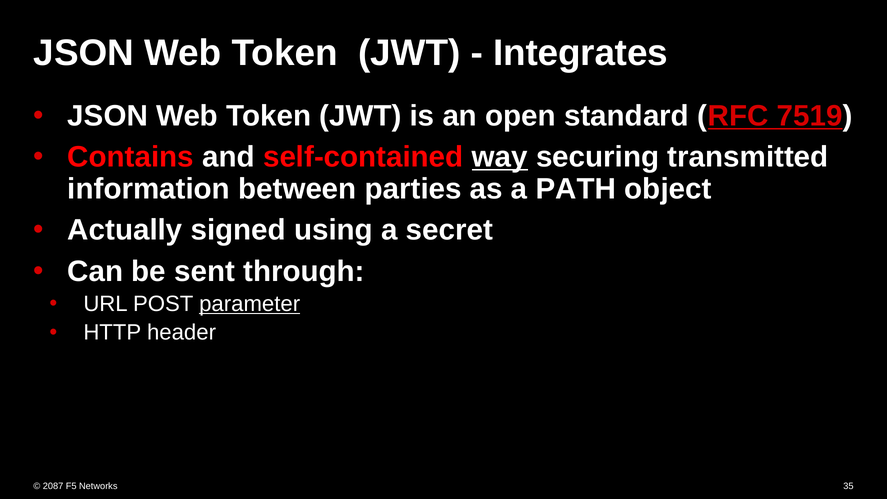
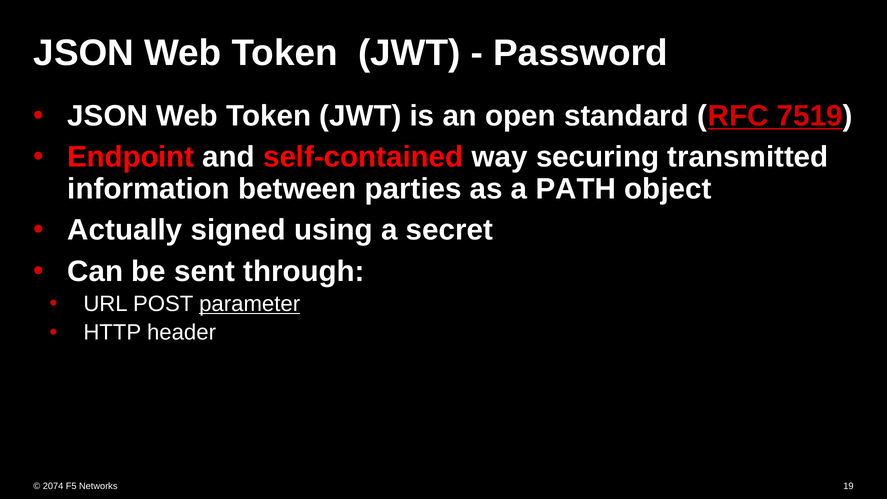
Integrates: Integrates -> Password (581, 53)
Contains: Contains -> Endpoint (131, 157)
way underline: present -> none (500, 157)
2087: 2087 -> 2074 (53, 486)
35: 35 -> 19 (848, 486)
